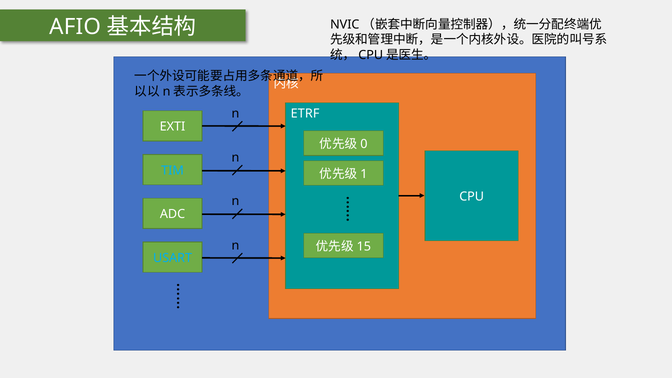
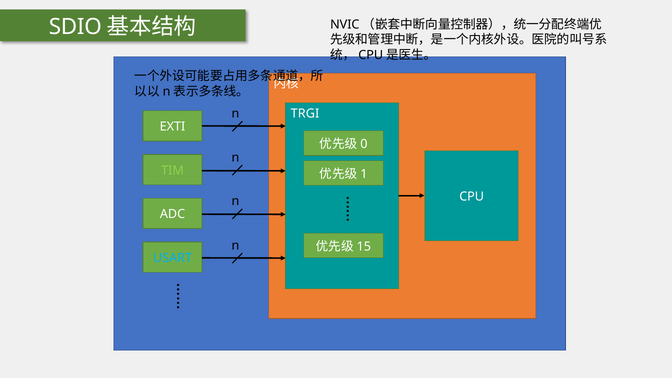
AFIO: AFIO -> SDIO (75, 27)
ETRF: ETRF -> TRGI (305, 113)
TIM colour: light blue -> light green (173, 171)
